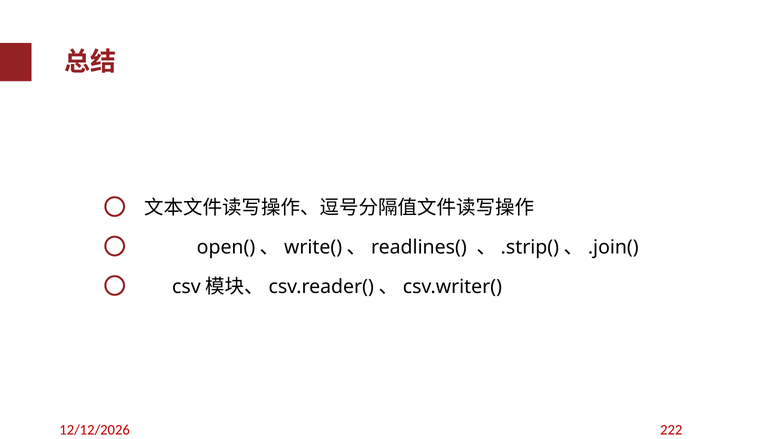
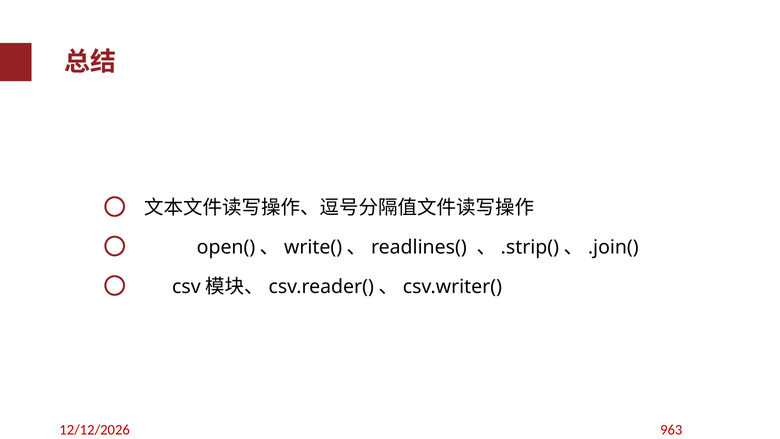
222: 222 -> 963 (671, 430)
